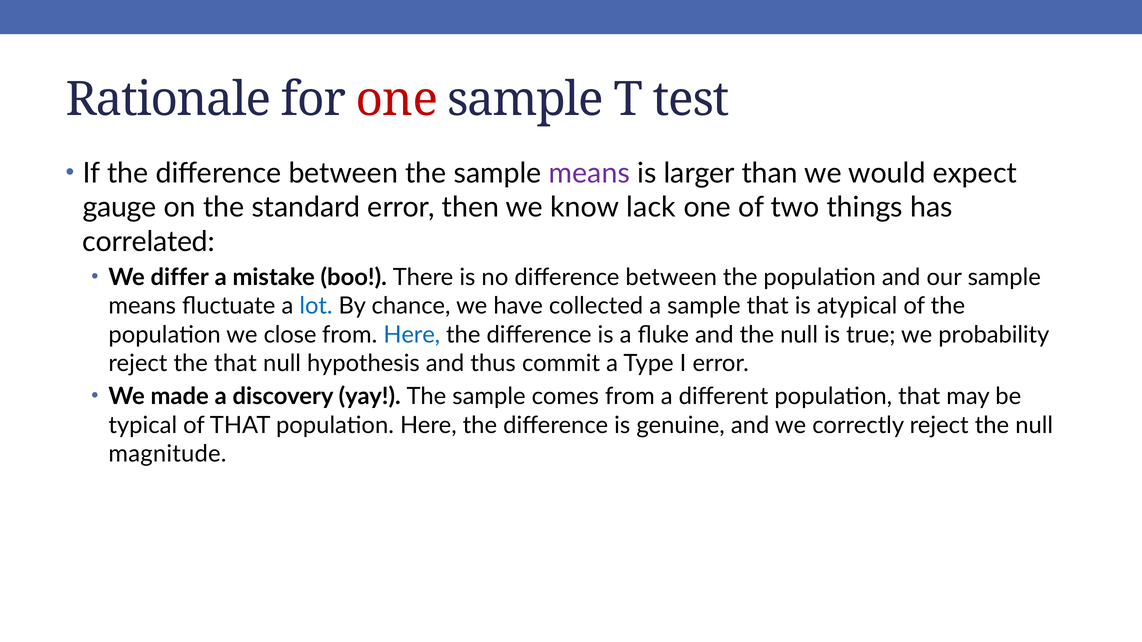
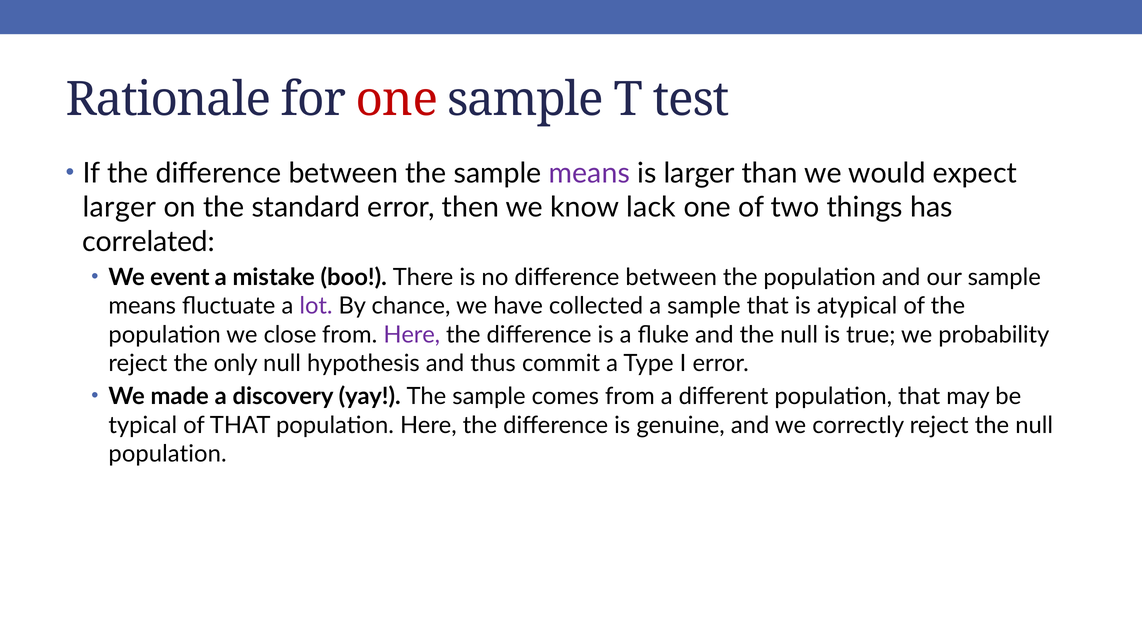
gauge: gauge -> larger (119, 208)
differ: differ -> event (180, 278)
lot colour: blue -> purple (316, 306)
Here colour: blue -> purple (412, 335)
the that: that -> only (236, 363)
magnitude: magnitude -> population (168, 454)
